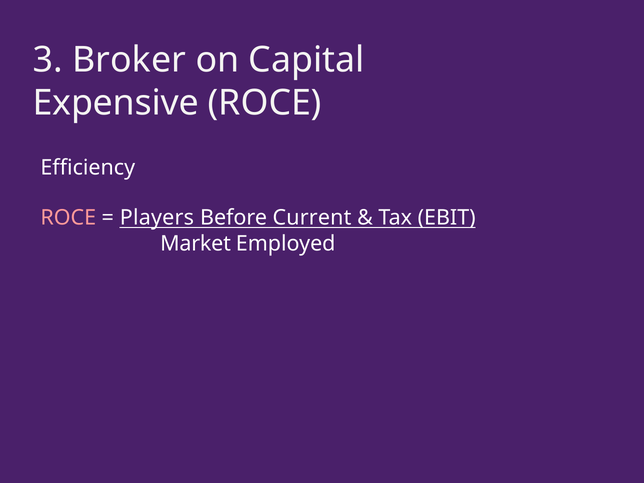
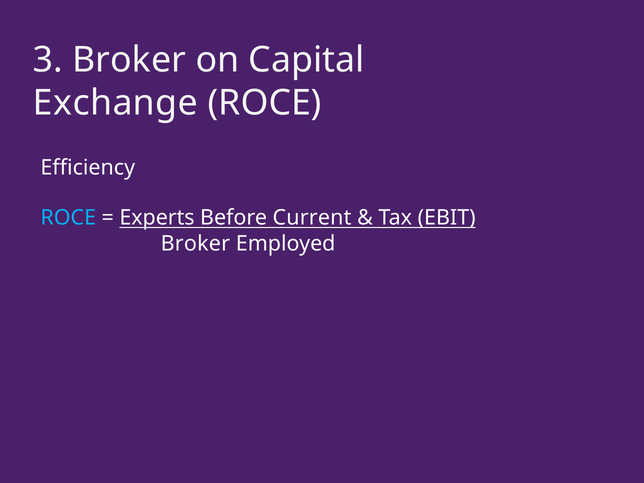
Expensive: Expensive -> Exchange (115, 103)
ROCE colour: pink -> light blue (68, 218)
Players: Players -> Experts (157, 218)
Market: Market -> Broker (195, 244)
